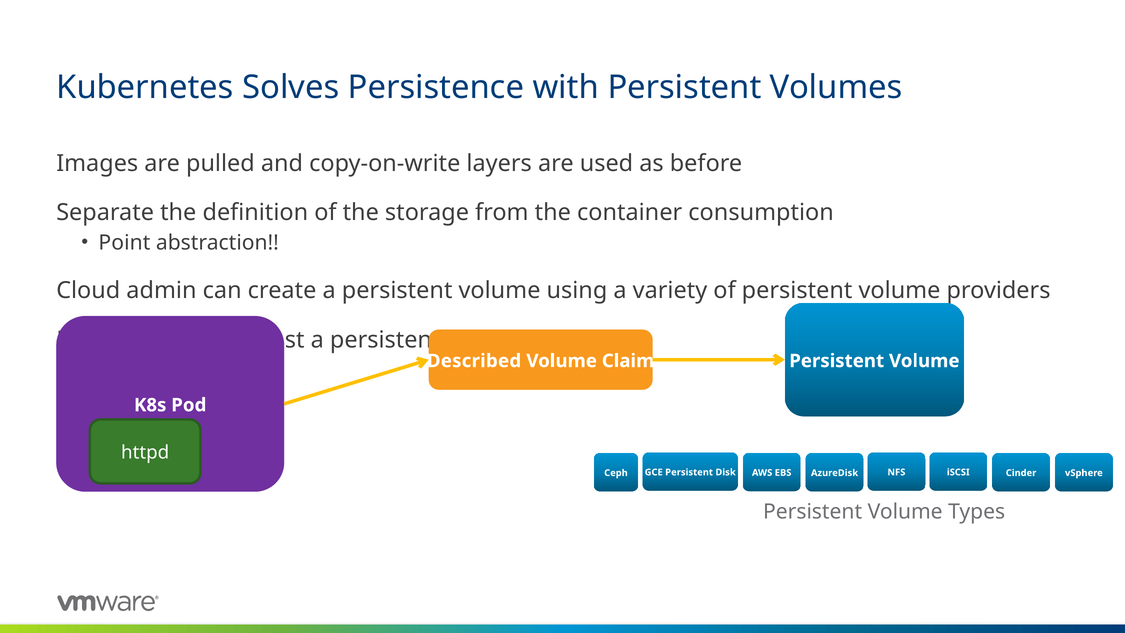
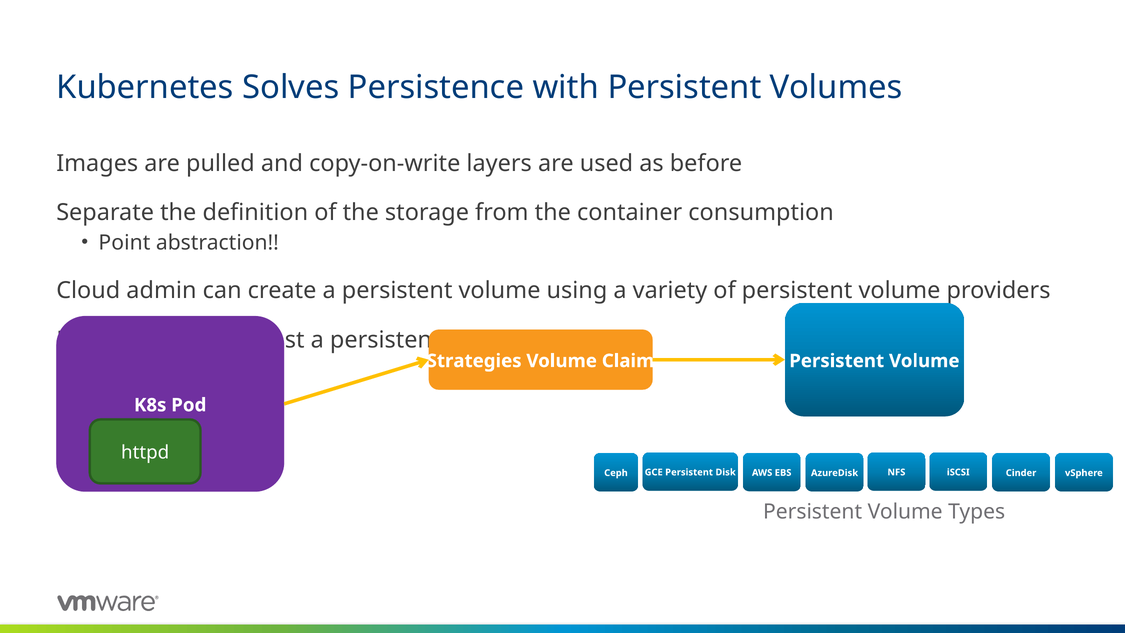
Described: Described -> Strategies (474, 361)
